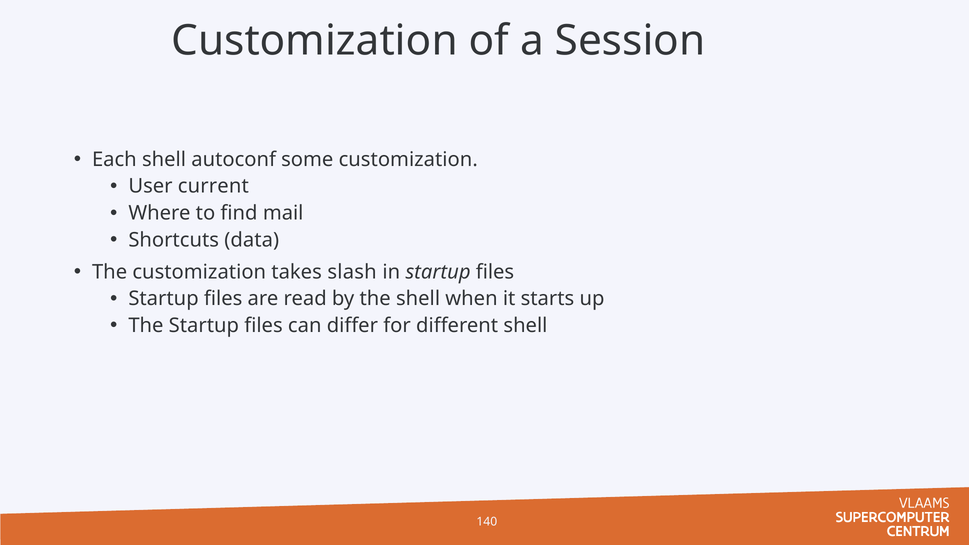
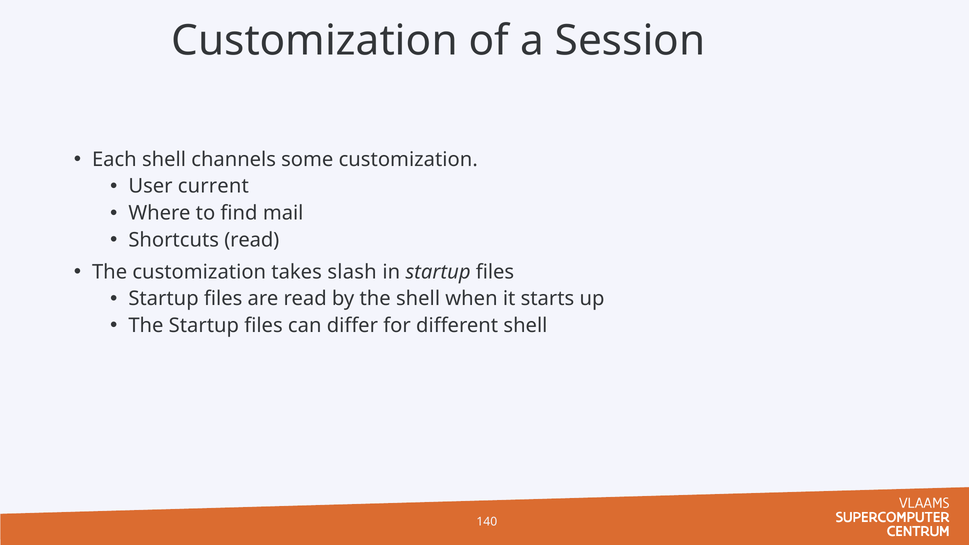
autoconf: autoconf -> channels (234, 160)
Shortcuts data: data -> read (252, 240)
